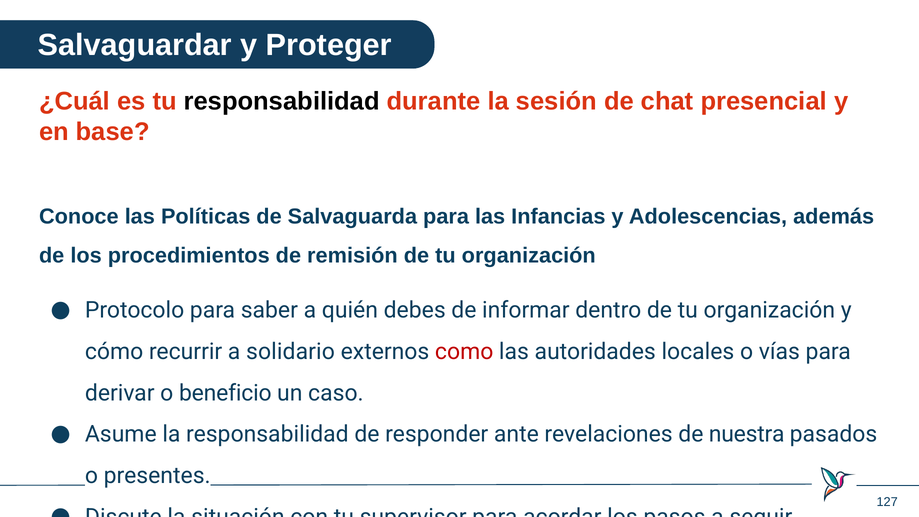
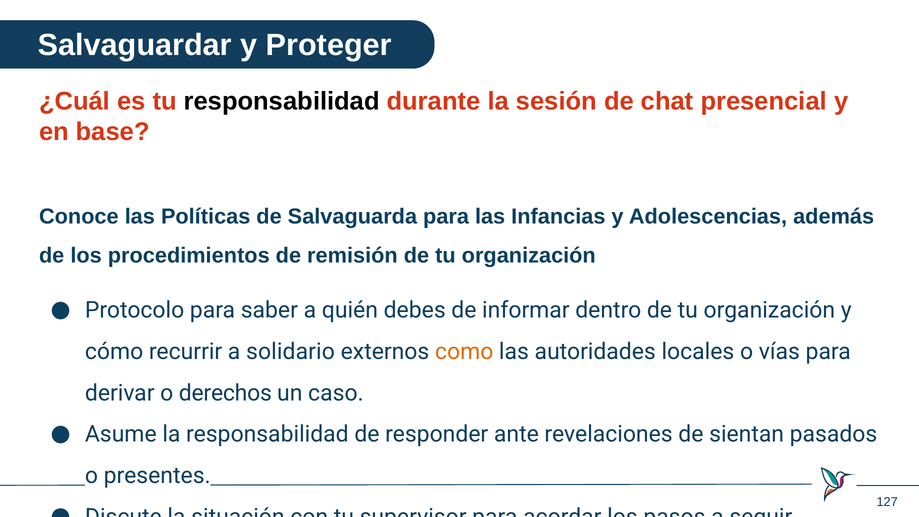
como colour: red -> orange (464, 352)
beneficio: beneficio -> derechos (225, 393)
nuestra: nuestra -> sientan (747, 434)
